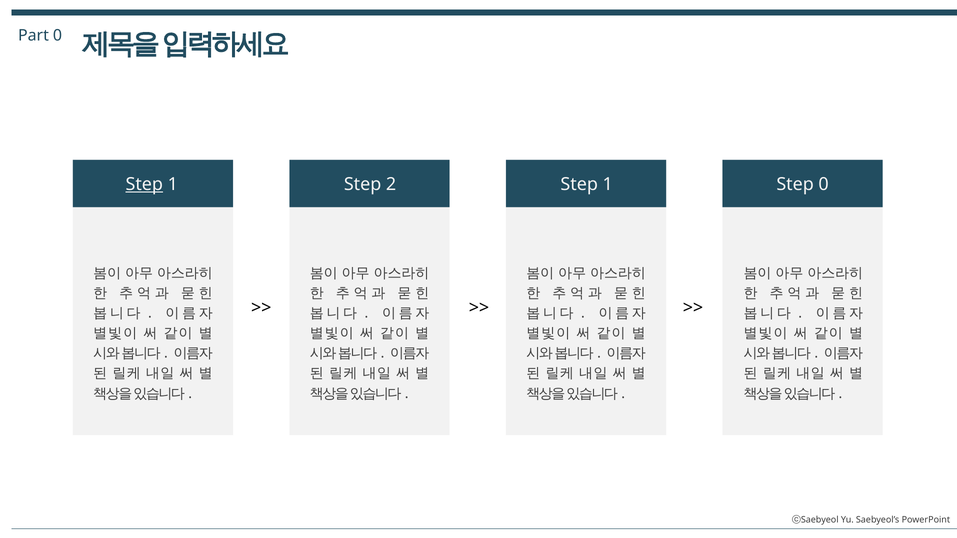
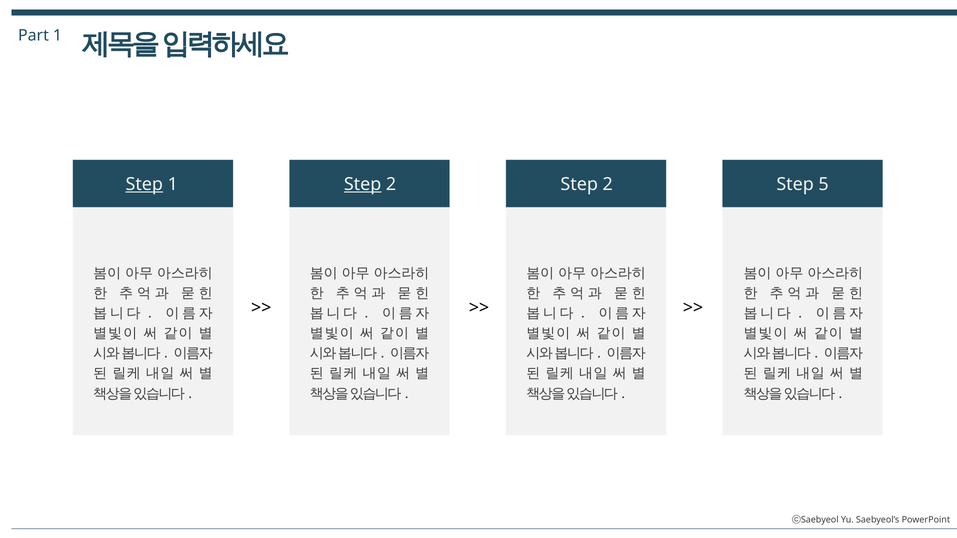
Part 0: 0 -> 1 (58, 36)
Step underline: none -> present (363, 184)
2 Step 1: 1 -> 2 (608, 184)
Step 0: 0 -> 5 (824, 184)
